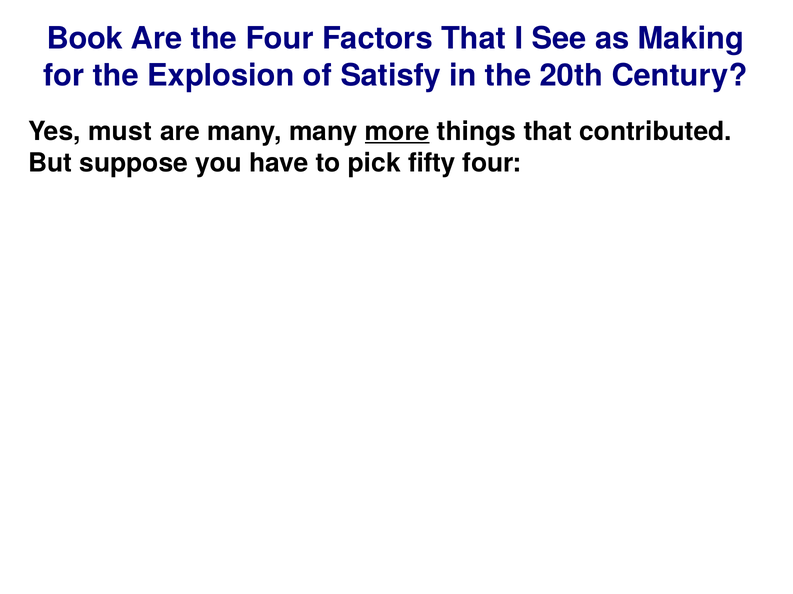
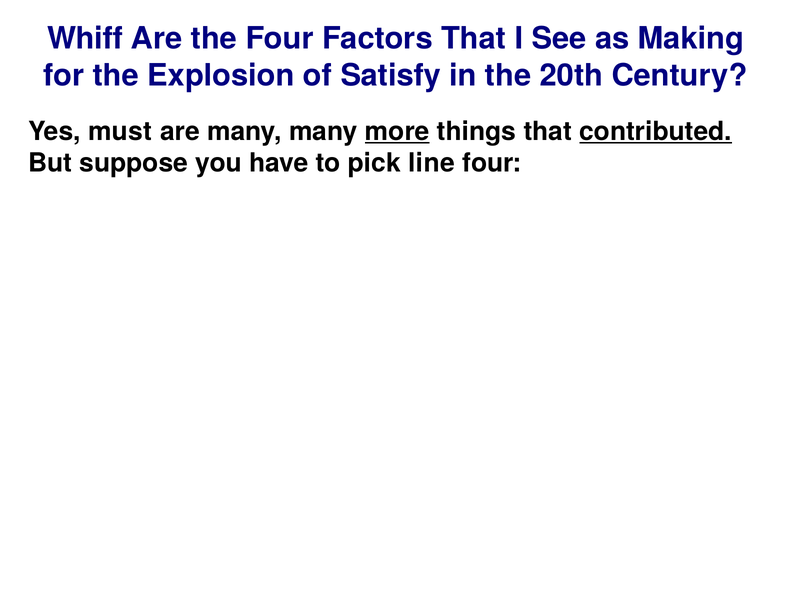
Book: Book -> Whiff (85, 39)
contributed underline: none -> present (656, 132)
fifty: fifty -> line (432, 163)
